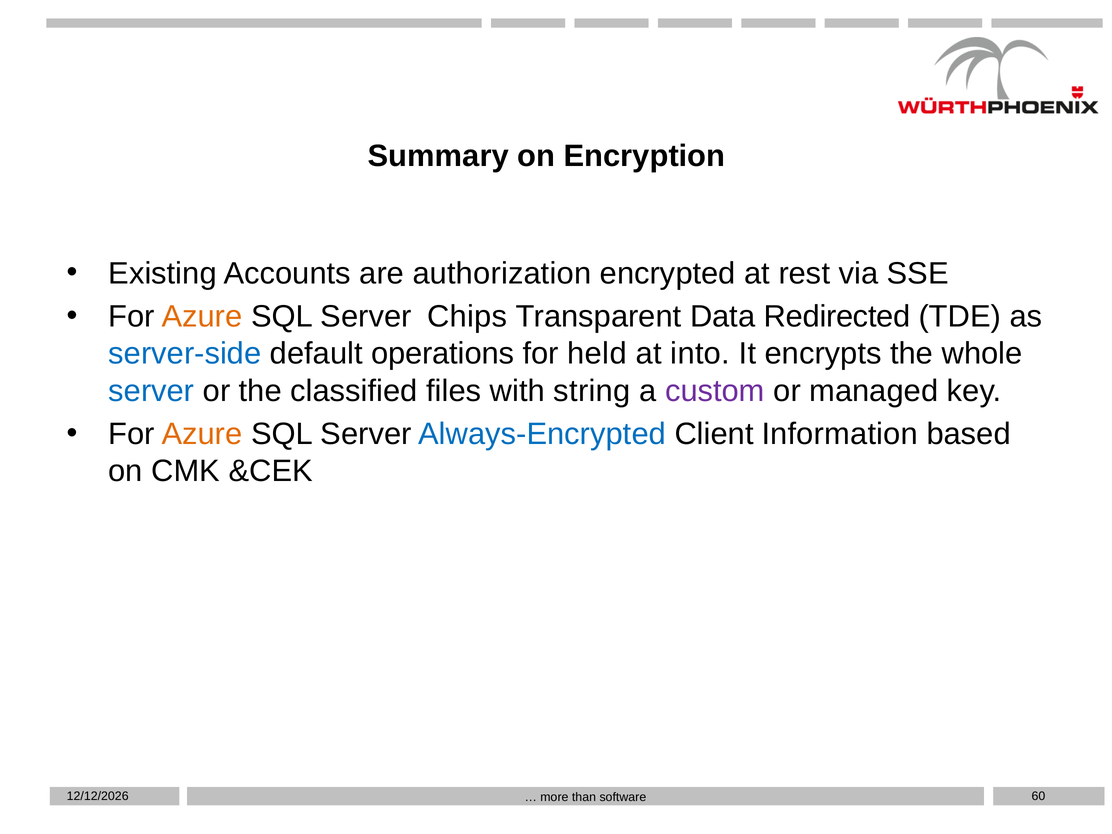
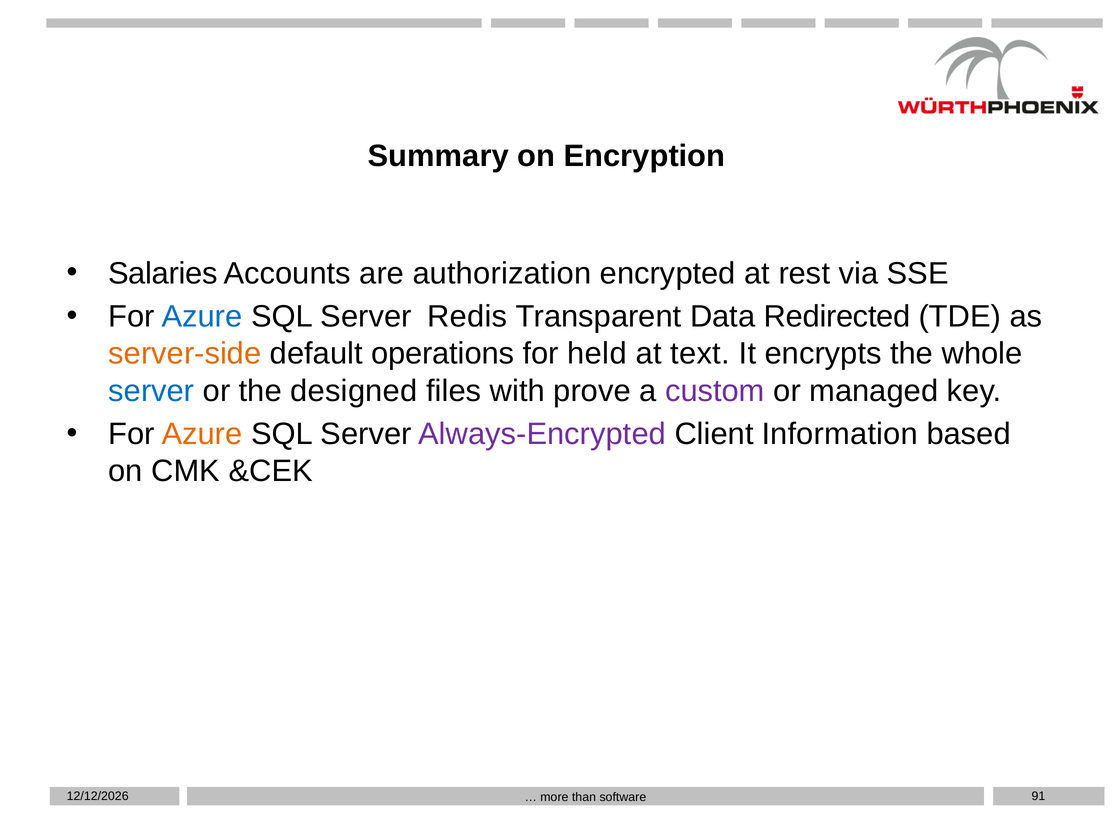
Existing: Existing -> Salaries (163, 273)
Azure colour: orange -> blue (202, 317)
Chips: Chips -> Redis (467, 317)
server-side colour: blue -> orange (185, 354)
into: into -> text (700, 354)
classified: classified -> designed (354, 391)
string: string -> prove (592, 391)
Always-Encrypted colour: blue -> purple (542, 434)
60: 60 -> 91 (1038, 796)
